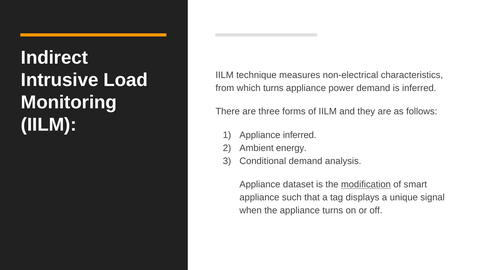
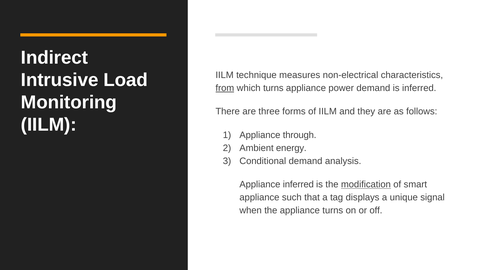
from underline: none -> present (225, 88)
Appliance inferred: inferred -> through (300, 135)
Appliance dataset: dataset -> inferred (298, 184)
